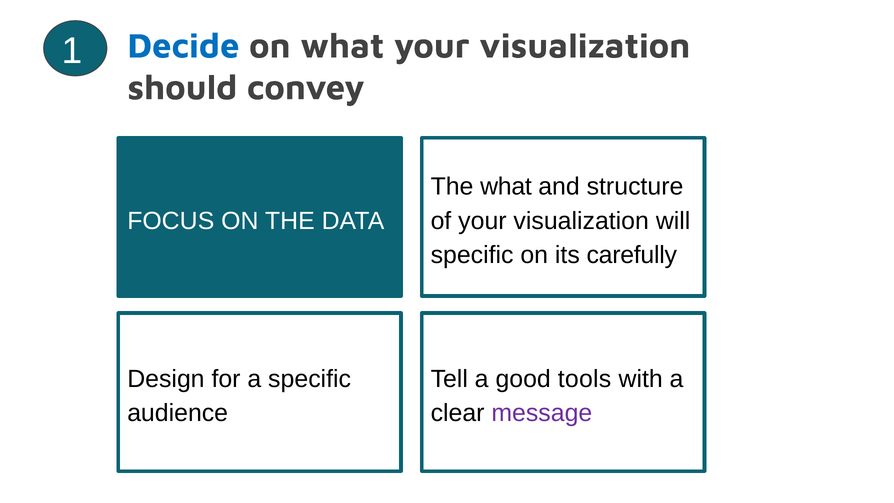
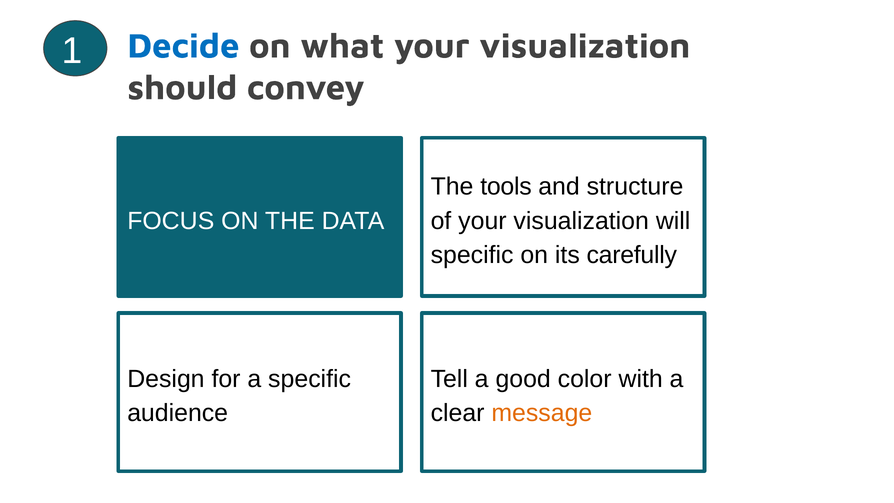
The what: what -> tools (506, 187)
tools: tools -> color (585, 379)
message colour: purple -> orange (542, 413)
